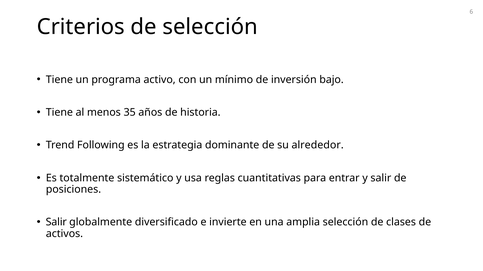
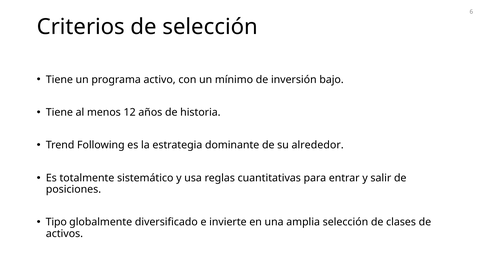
35: 35 -> 12 (130, 113)
Salir: Salir -> Tipo (56, 223)
